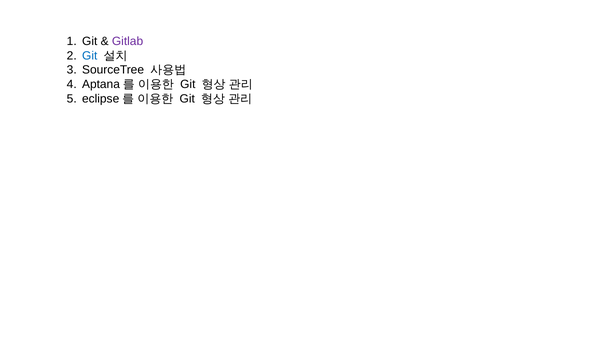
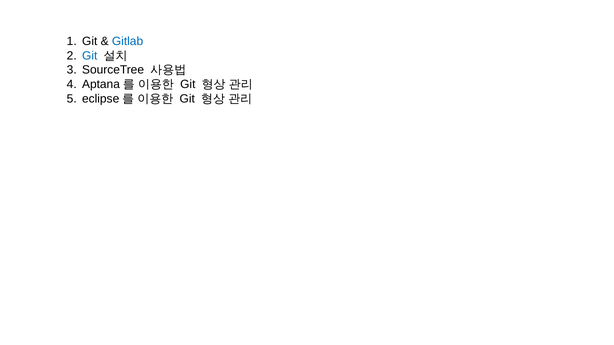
Gitlab colour: purple -> blue (128, 41)
